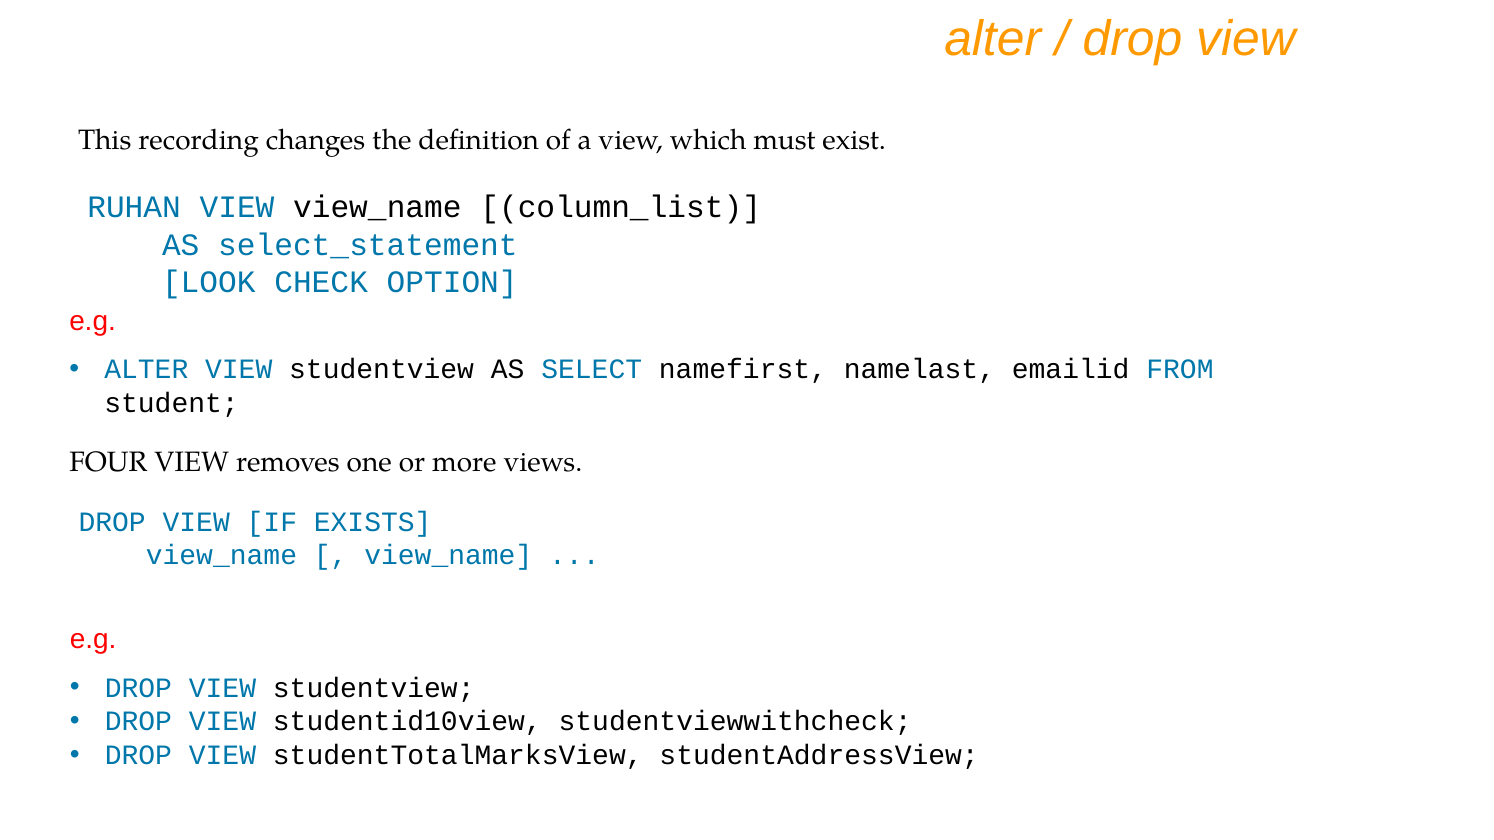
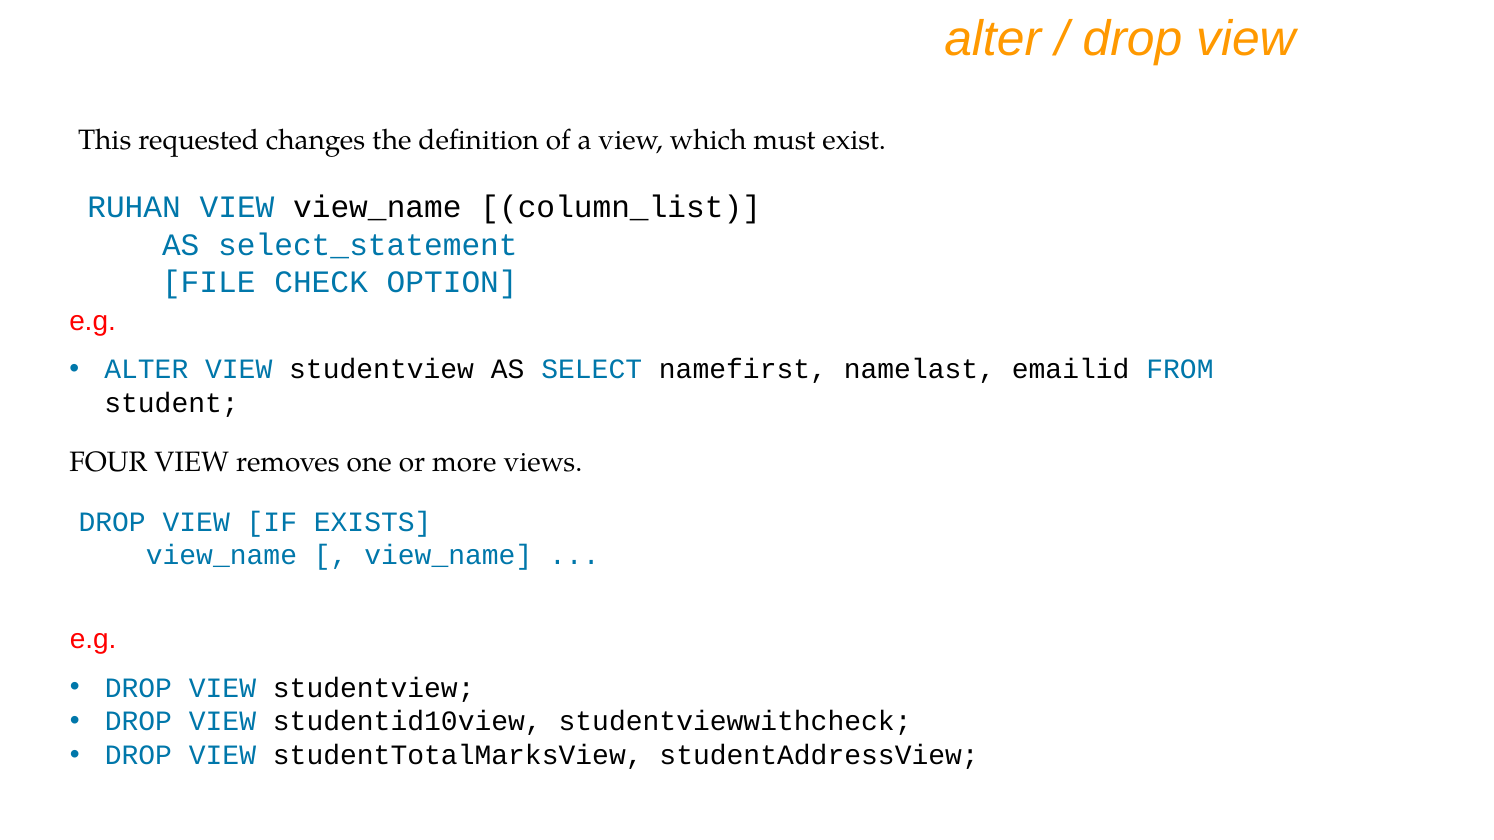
recording: recording -> requested (199, 140)
LOOK: LOOK -> FILE (209, 282)
